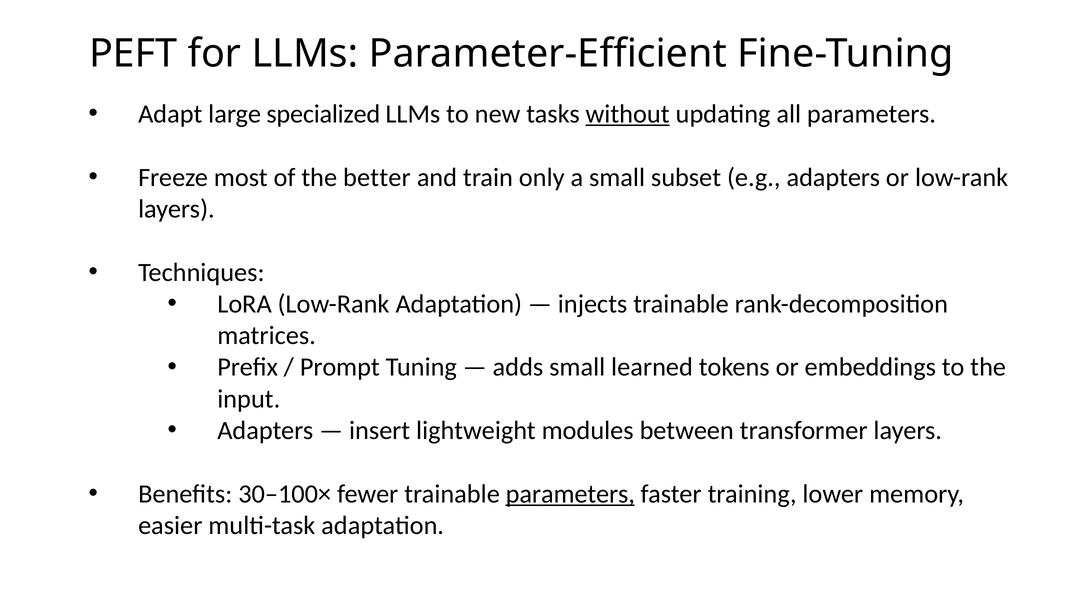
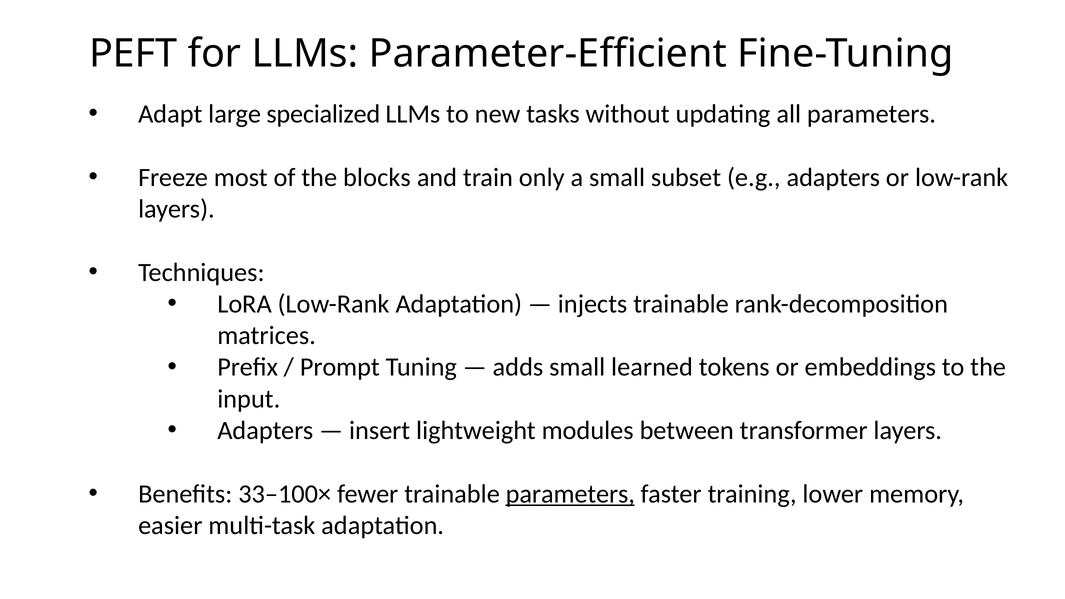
without underline: present -> none (628, 114)
better: better -> blocks (377, 177)
30–100×: 30–100× -> 33–100× (285, 494)
